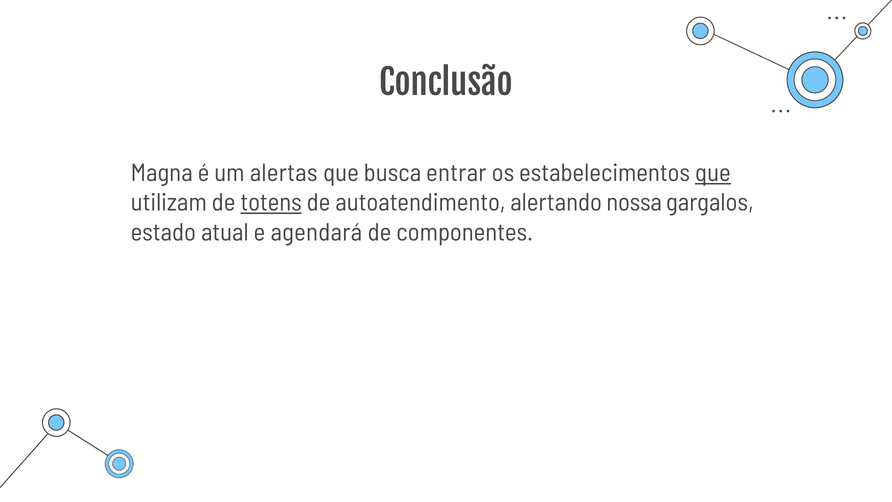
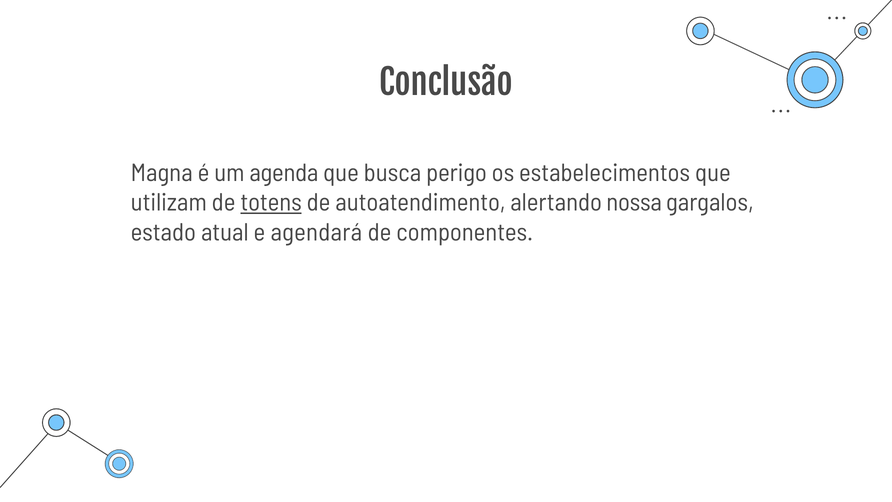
alertas: alertas -> agenda (284, 173)
entrar: entrar -> perigo (456, 173)
que underline: present -> none (713, 173)
